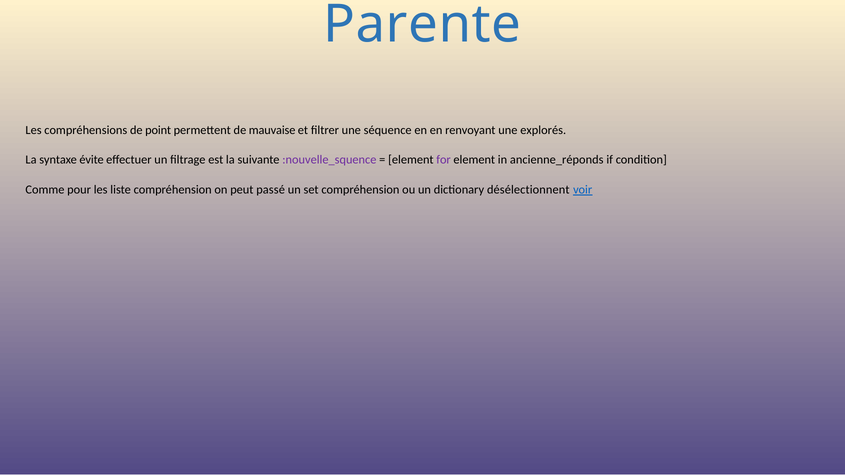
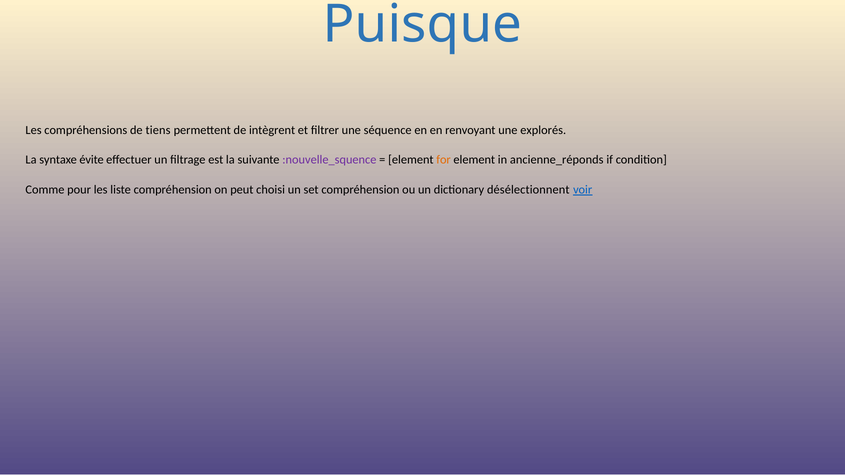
Parente: Parente -> Puisque (422, 24)
point: point -> tiens (158, 130)
mauvaise: mauvaise -> intègrent (272, 130)
for colour: purple -> orange (444, 160)
passé: passé -> choisi (271, 190)
